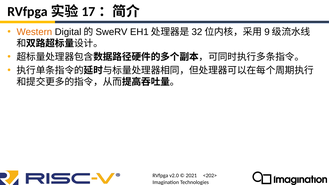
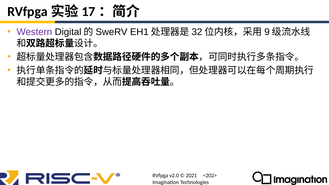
Western colour: orange -> purple (34, 32)
